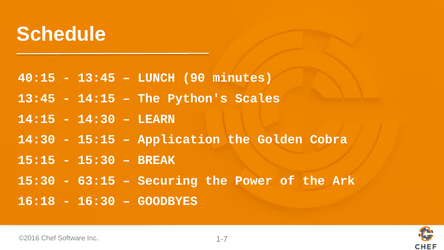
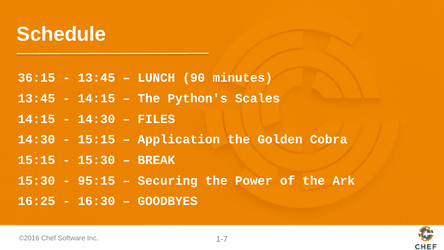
40:15: 40:15 -> 36:15 (36, 78)
LEARN: LEARN -> FILES (156, 119)
63:15: 63:15 -> 95:15 (96, 180)
16:18: 16:18 -> 16:25 (36, 201)
